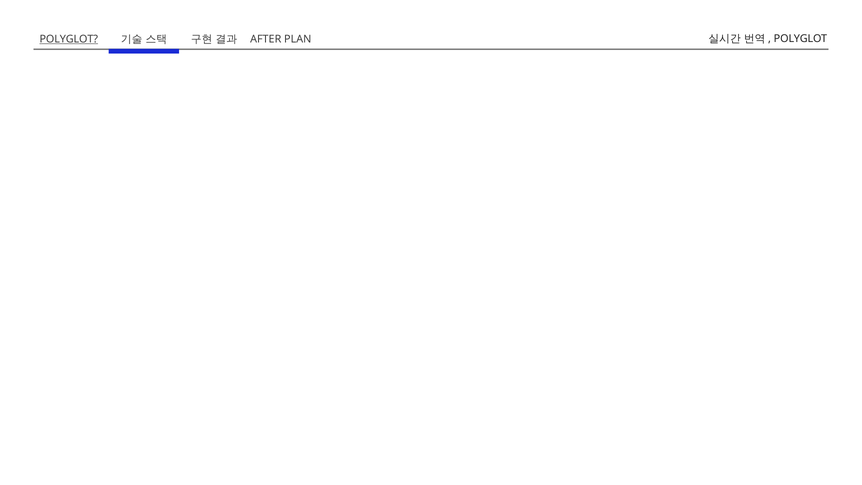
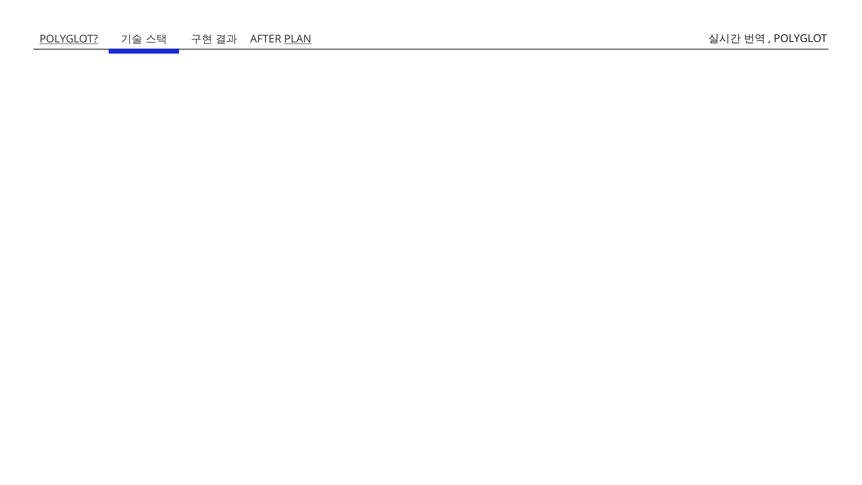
PLAN underline: none -> present (298, 39)
